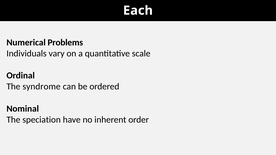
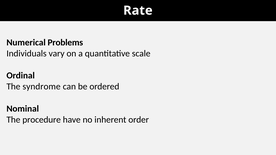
Each: Each -> Rate (138, 11)
speciation: speciation -> procedure (42, 120)
